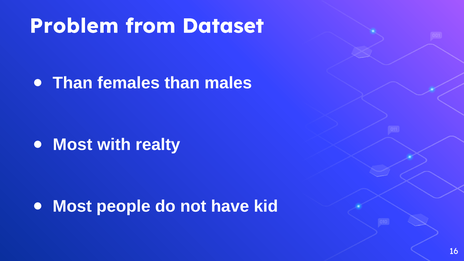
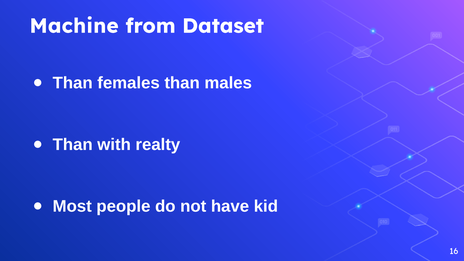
Problem: Problem -> Machine (74, 26)
Most: Most -> Than (73, 145)
